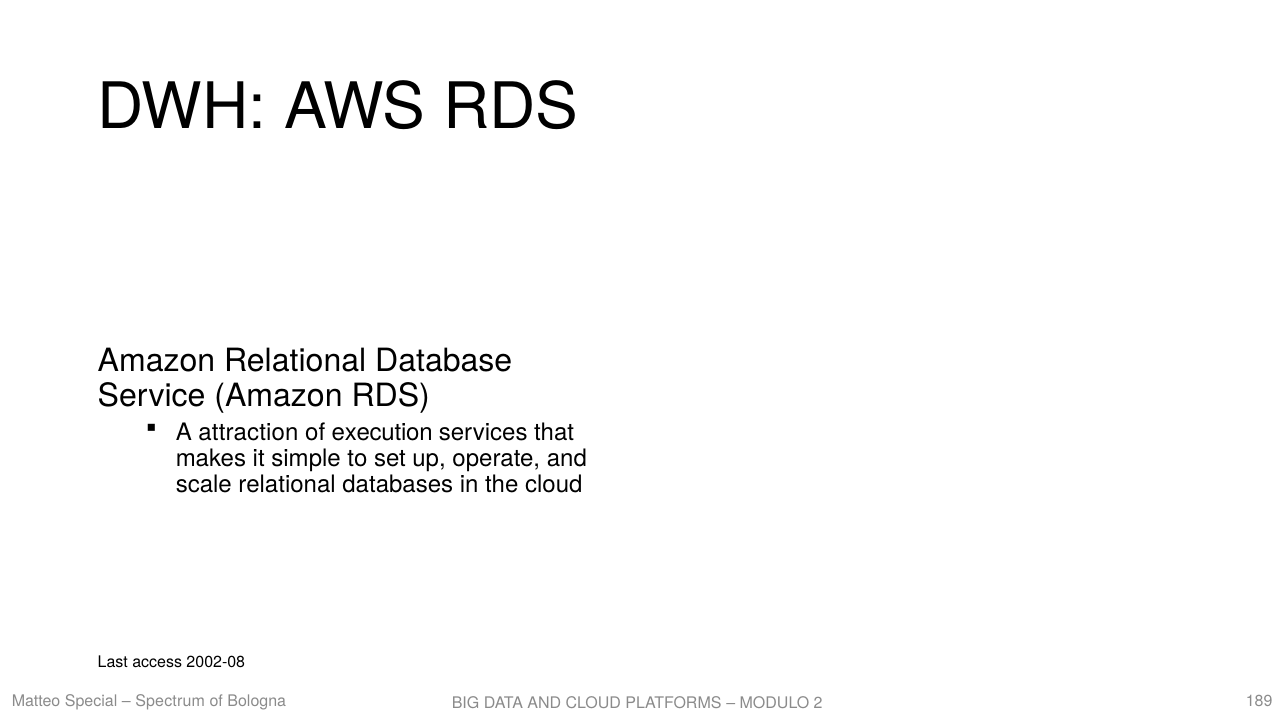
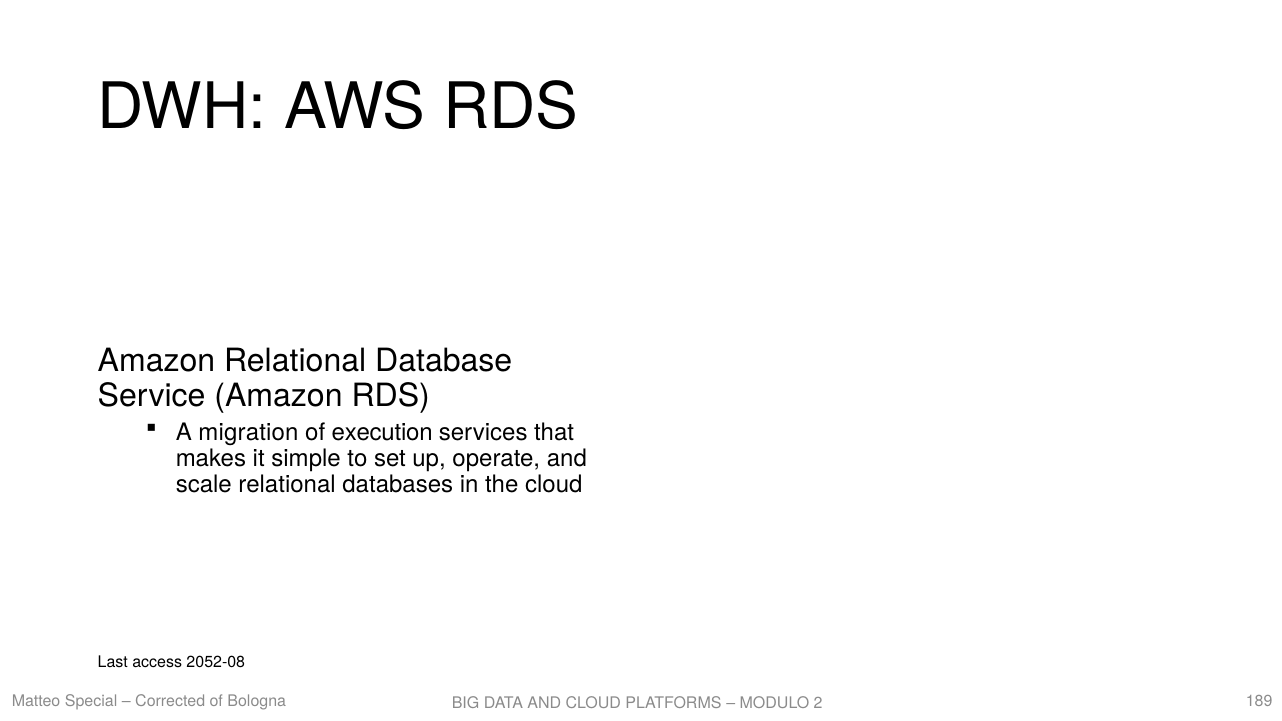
attraction: attraction -> migration (248, 433)
2002-08: 2002-08 -> 2052-08 (216, 663)
Spectrum: Spectrum -> Corrected (170, 701)
